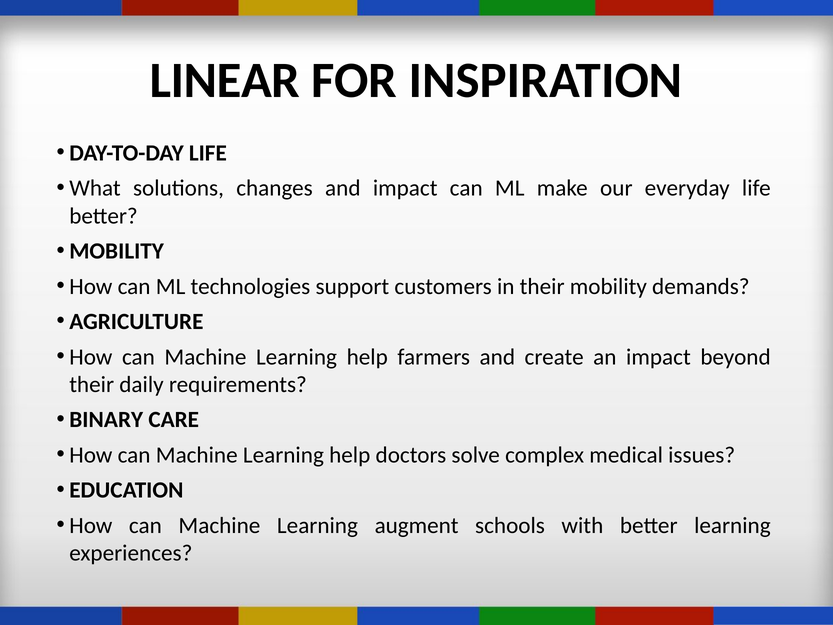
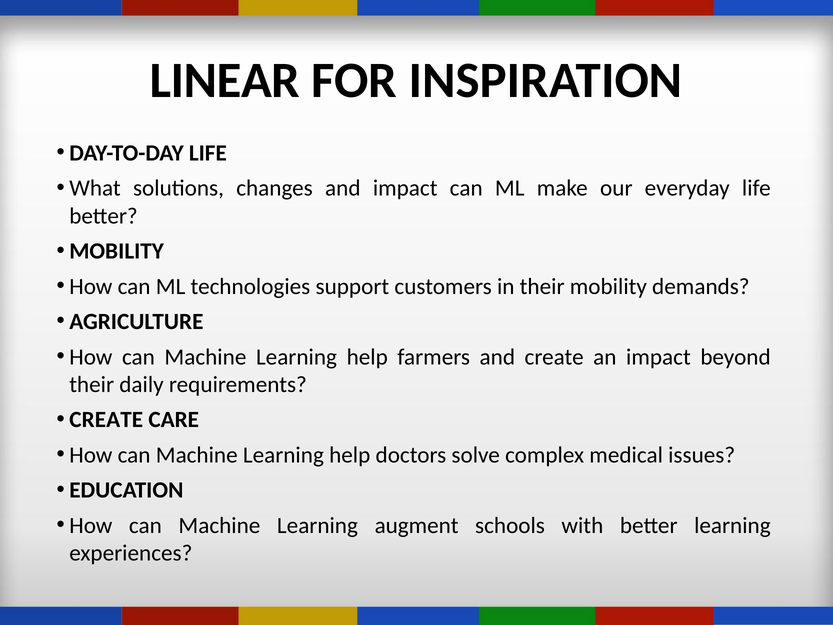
BINARY: BINARY -> CREATE (106, 420)
